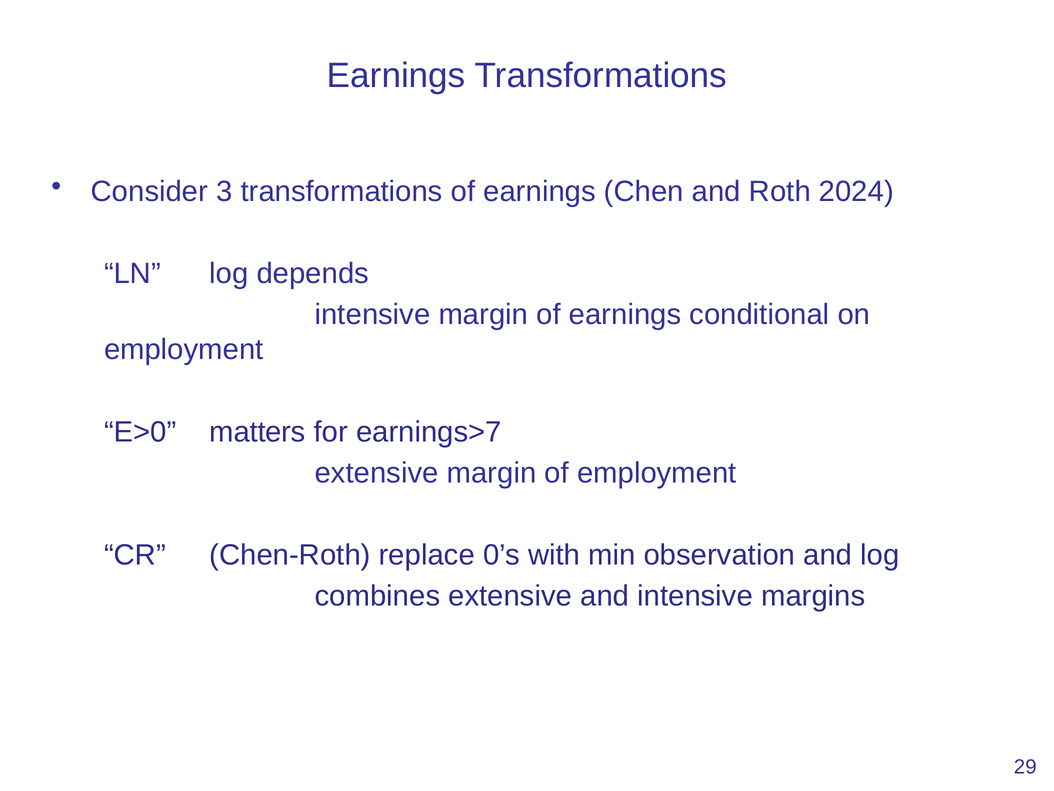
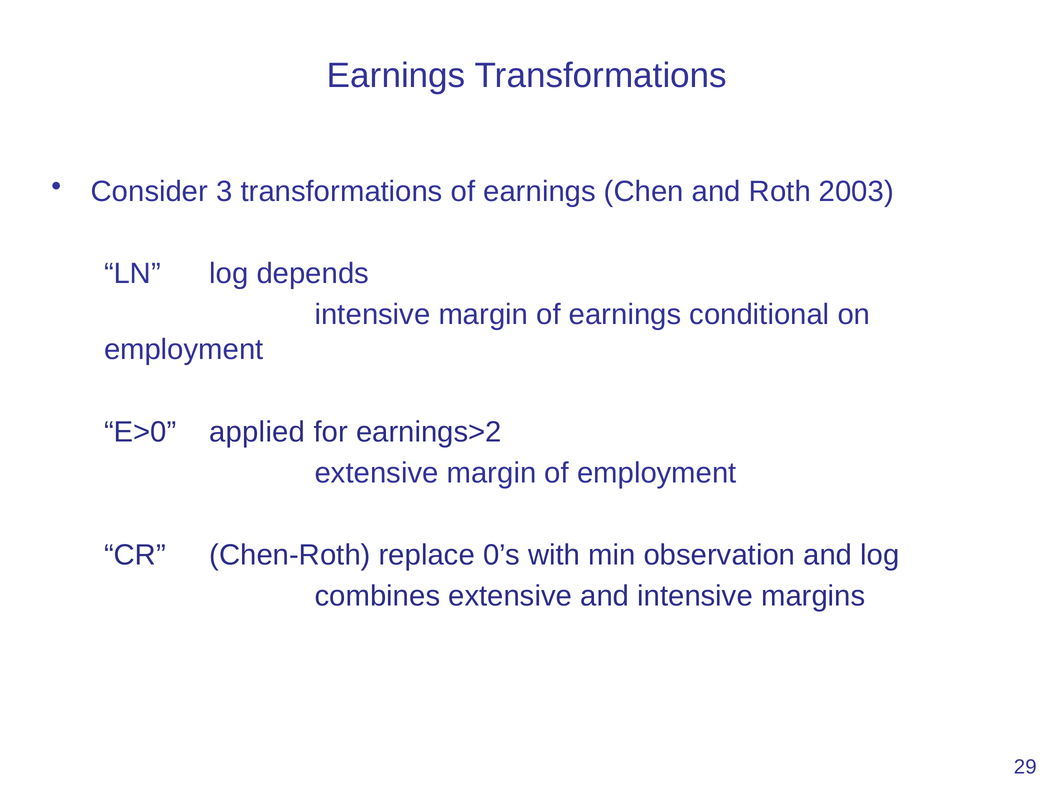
2024: 2024 -> 2003 (856, 191)
matters: matters -> applied (257, 432)
earnings>7: earnings>7 -> earnings>2 (429, 432)
